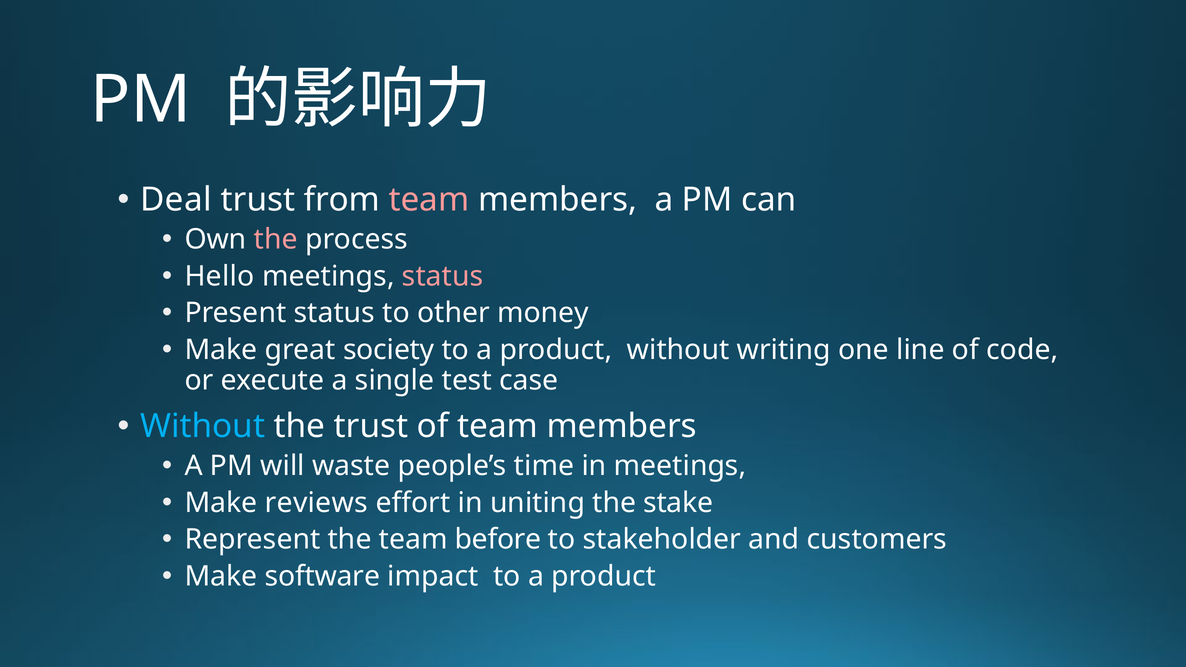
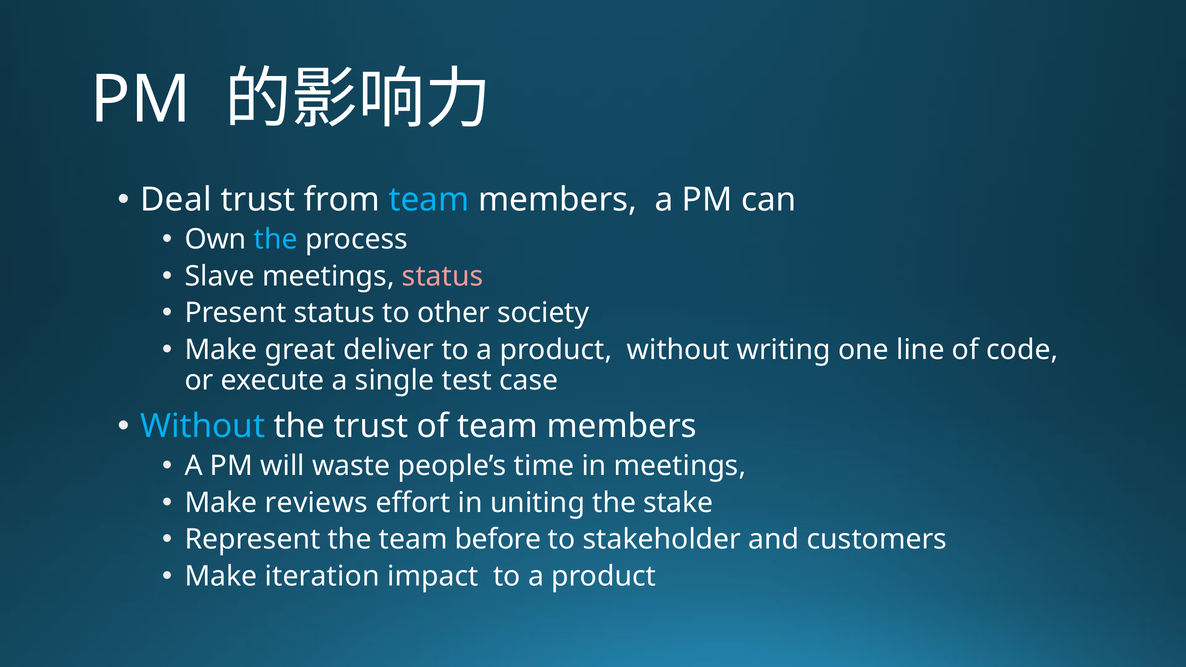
team colour: pink -> light blue (429, 200)
the colour: pink -> light blue (276, 239)
Hello: Hello -> Slave (220, 276)
money: money -> society (543, 313)
society: society -> deliver (389, 350)
software: software -> iteration (322, 576)
